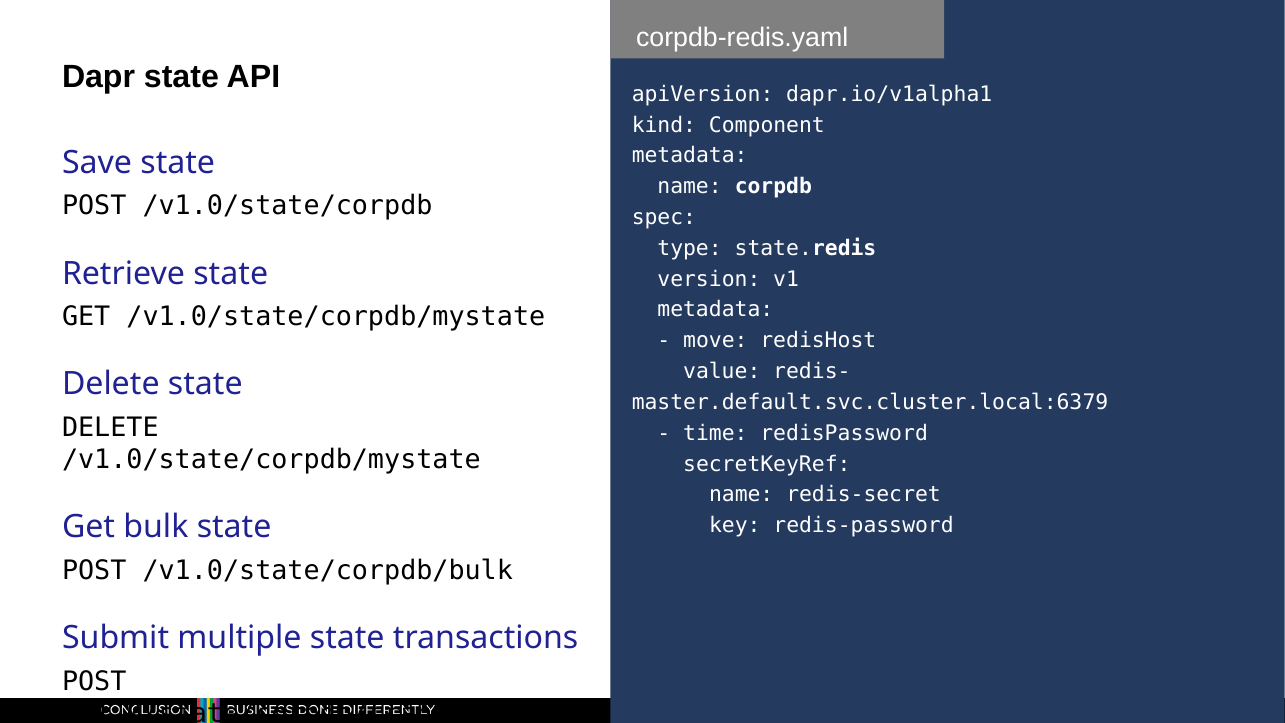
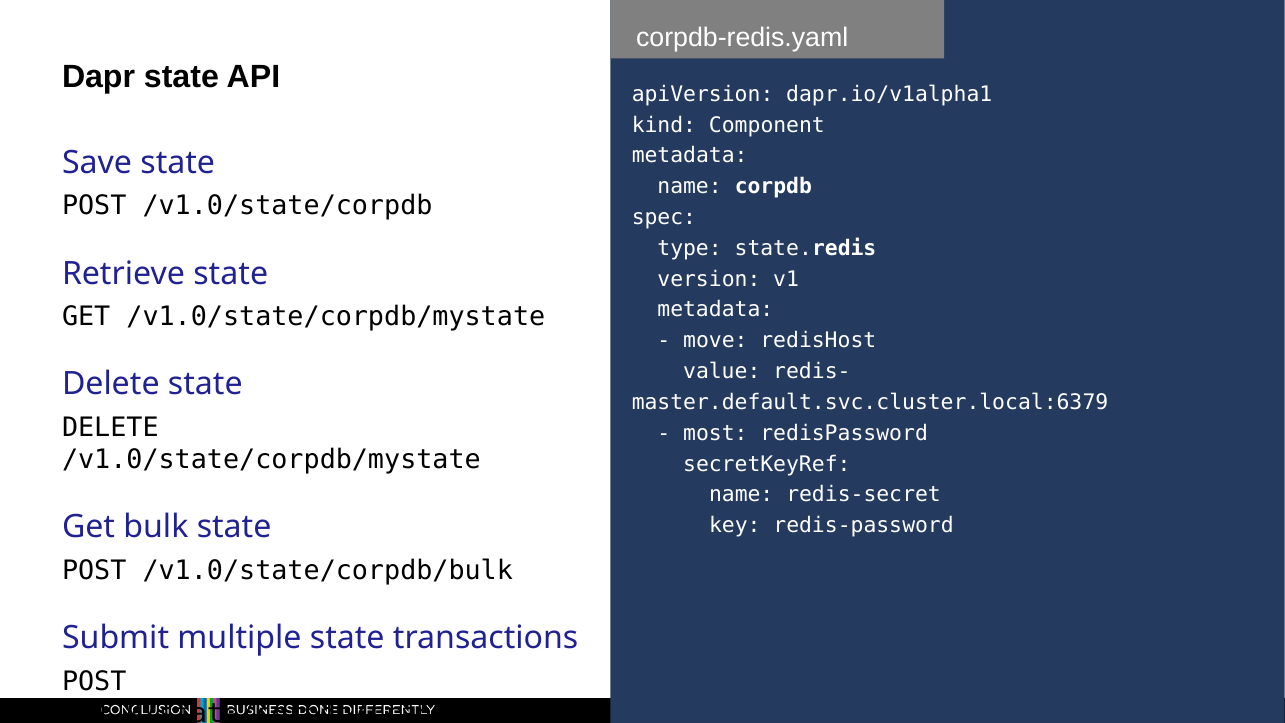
time: time -> most (715, 433)
